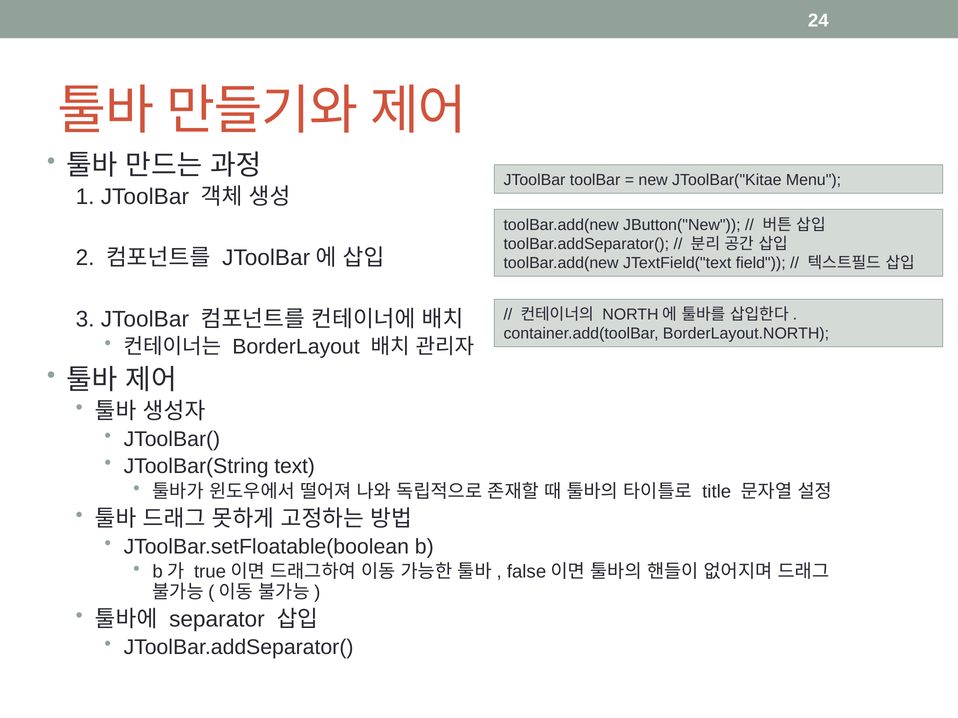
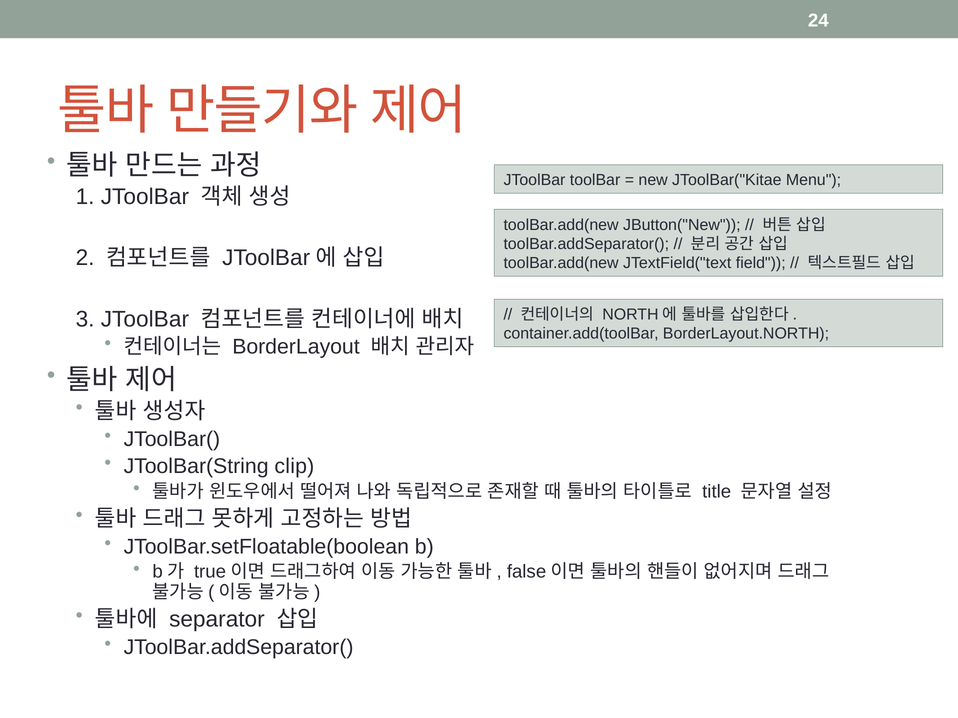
text: text -> clip (294, 467)
